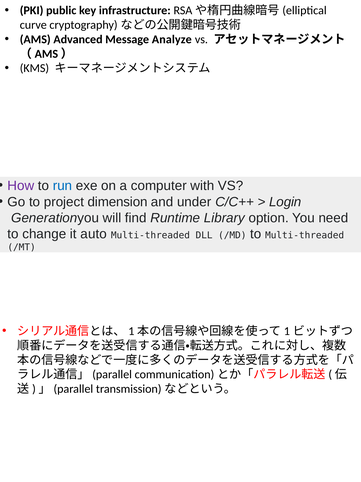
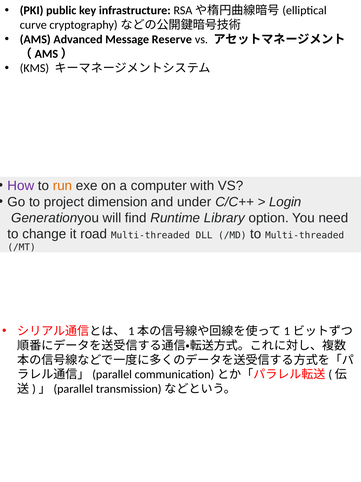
Analyze: Analyze -> Reserve (172, 39)
run colour: blue -> orange (63, 186)
auto: auto -> road (94, 234)
